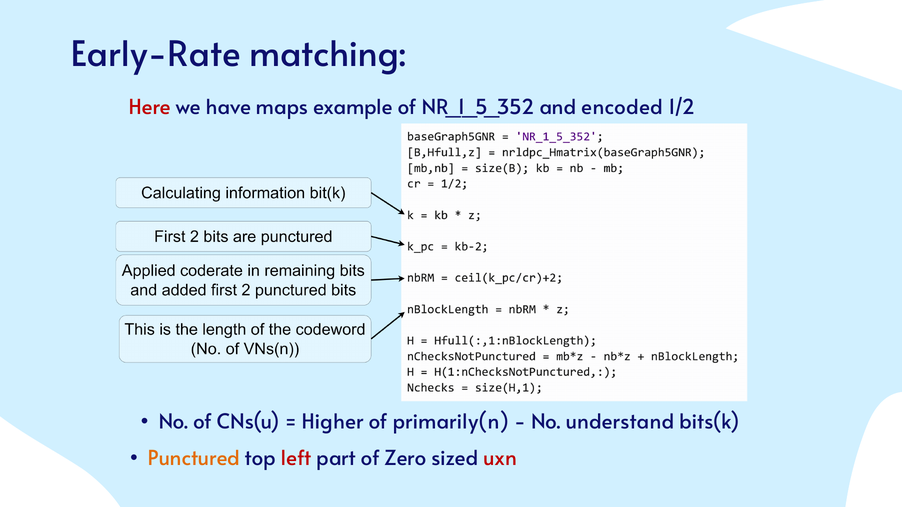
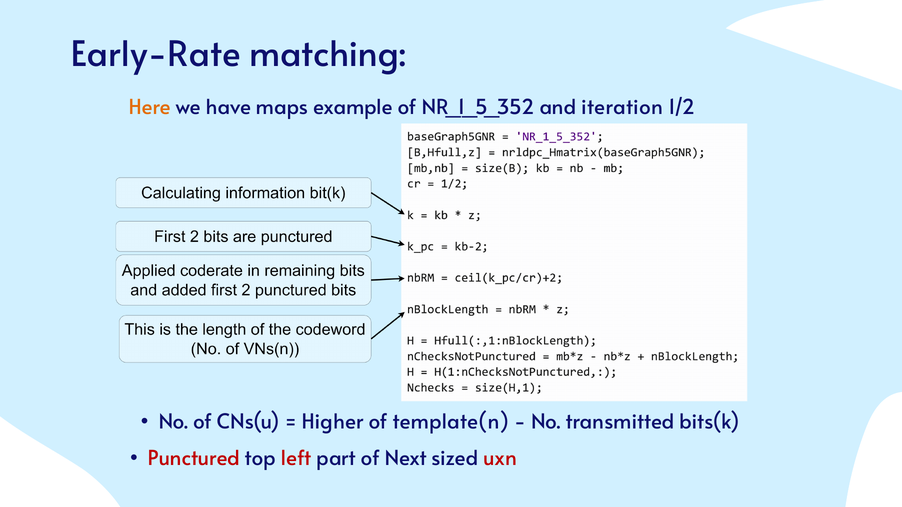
Here colour: red -> orange (150, 108)
encoded: encoded -> iteration (622, 108)
primarily(n: primarily(n -> template(n (451, 422)
understand: understand -> transmitted (620, 422)
Punctured colour: orange -> red (194, 459)
Zero: Zero -> Next (406, 459)
